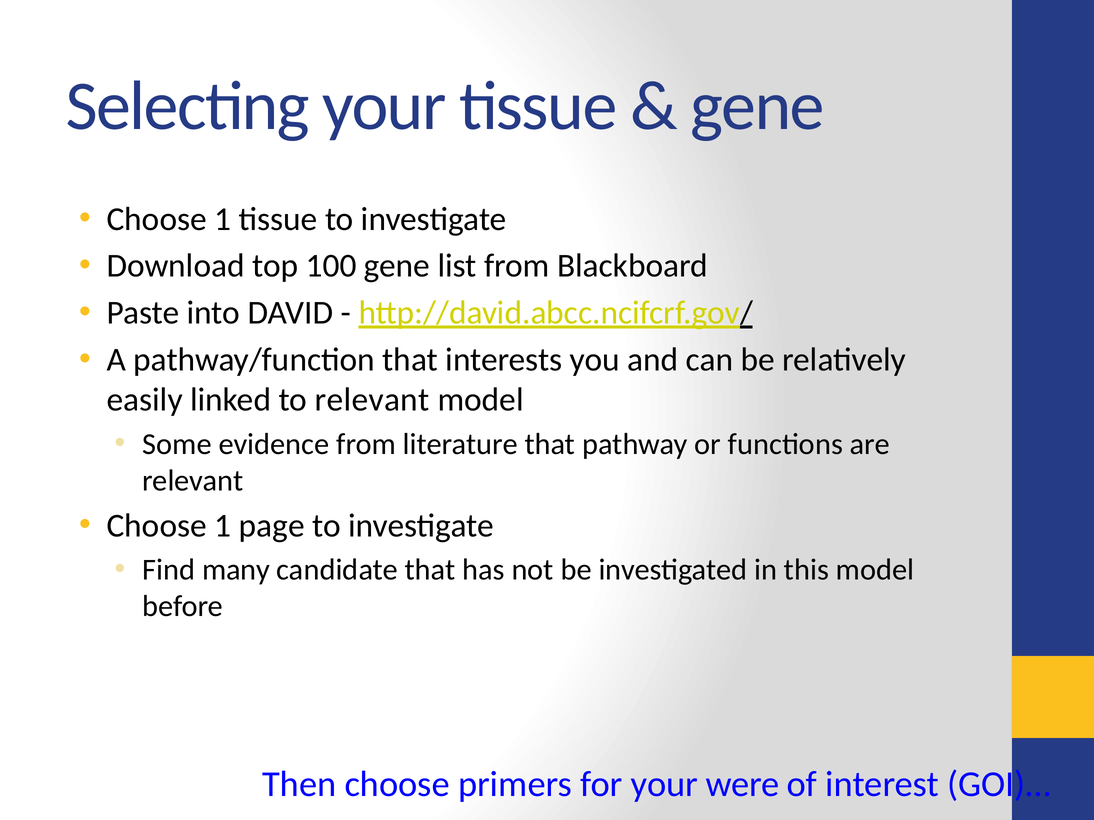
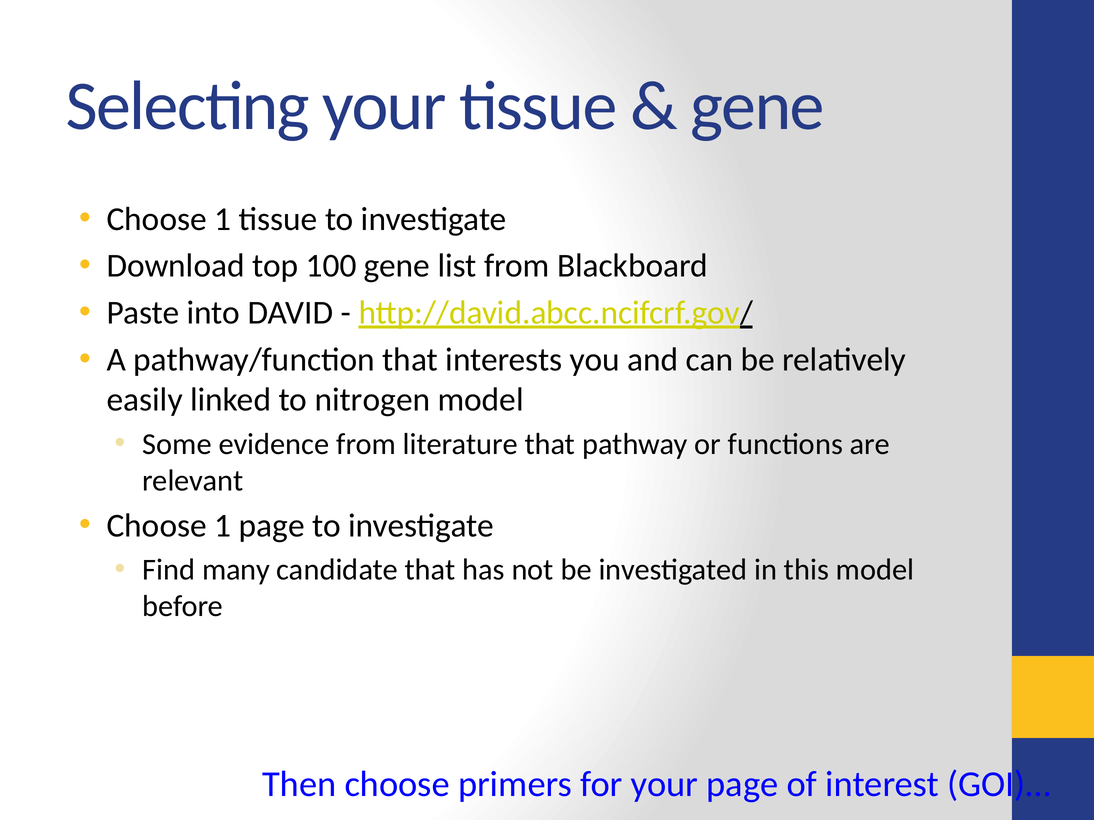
to relevant: relevant -> nitrogen (372, 400)
your were: were -> page (742, 785)
